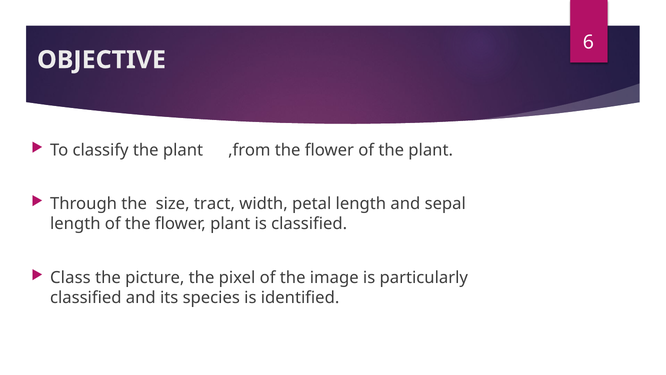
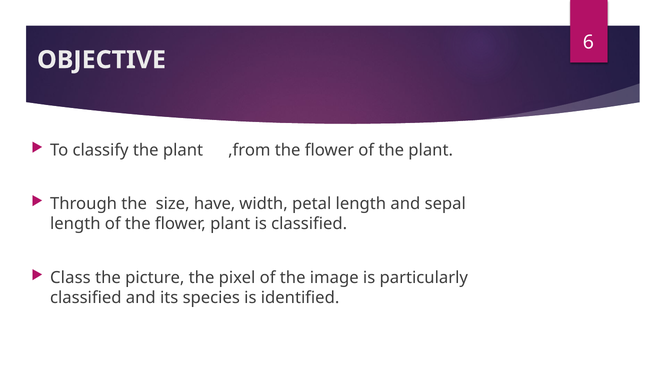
tract: tract -> have (215, 204)
